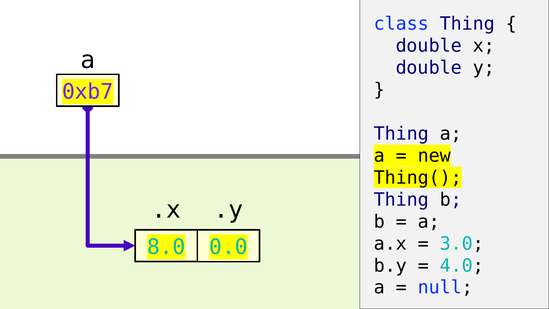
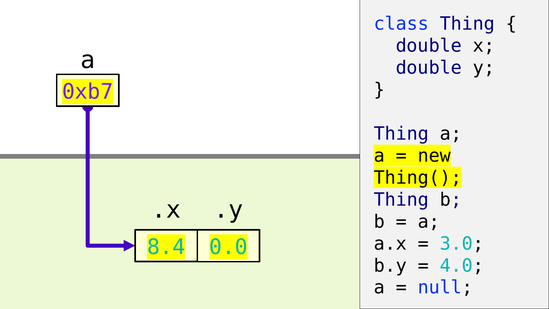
8.0: 8.0 -> 8.4 (166, 247)
